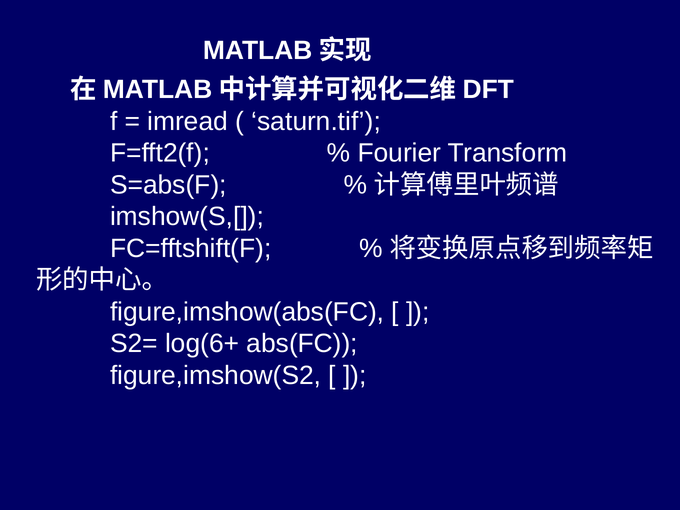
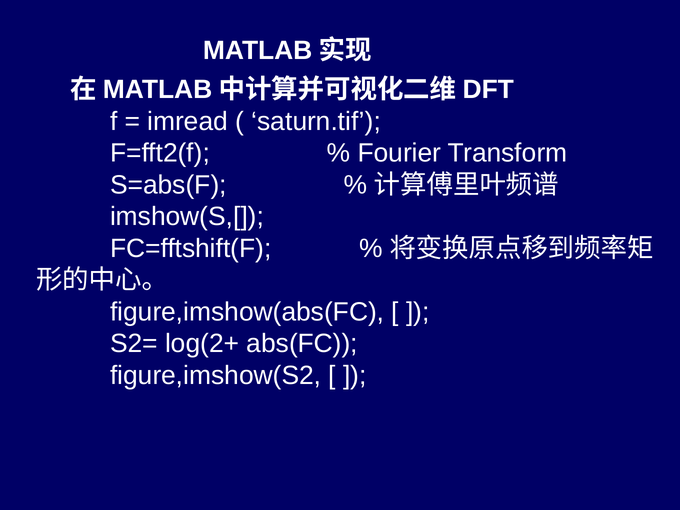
log(6+: log(6+ -> log(2+ (202, 344)
